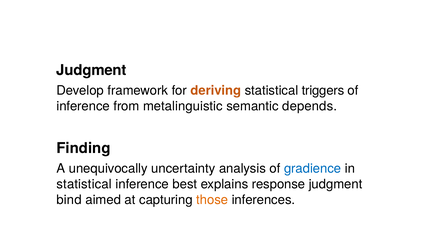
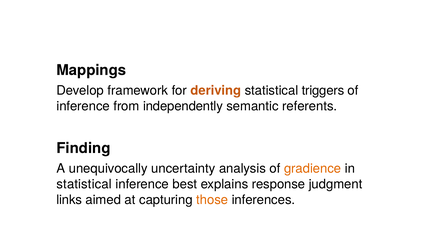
Judgment: Judgment -> Mappings (91, 70)
metalinguistic: metalinguistic -> independently (183, 106)
depends: depends -> referents (310, 106)
gradience colour: blue -> orange (313, 169)
bind: bind -> links (69, 200)
